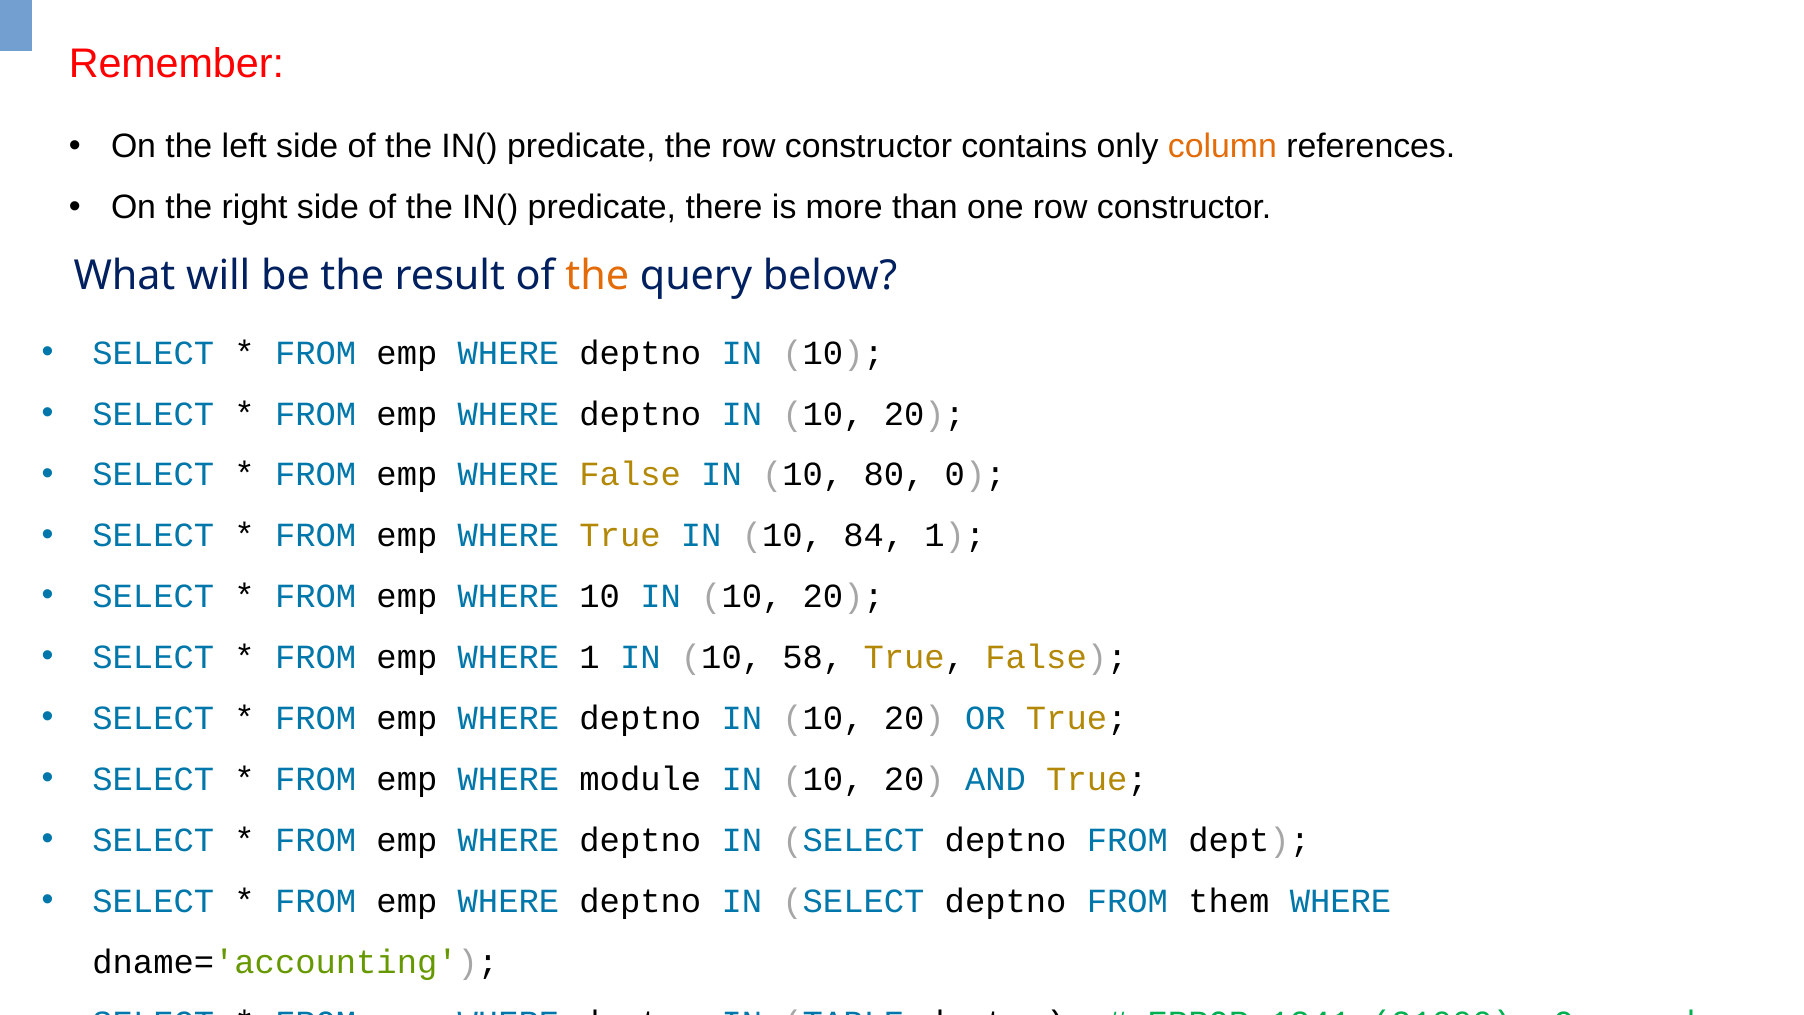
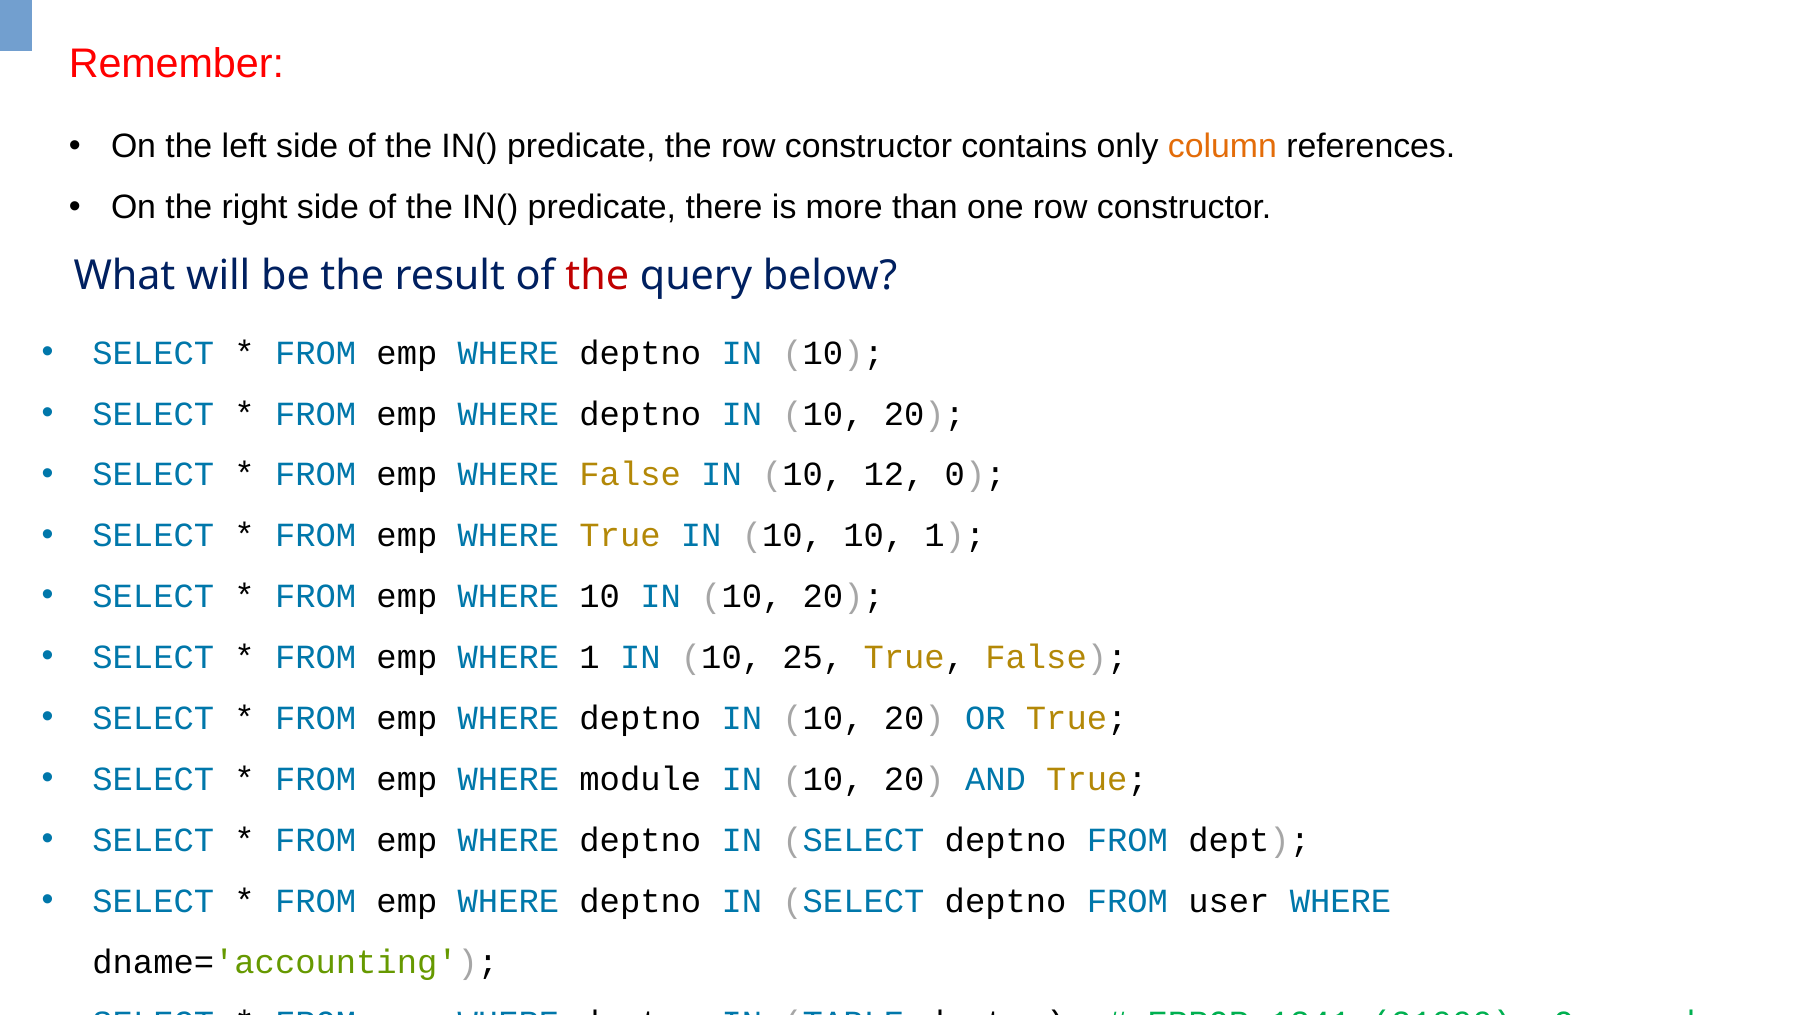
the colour: orange -> red (597, 275)
80: 80 -> 12 (894, 475)
10 84: 84 -> 10 (874, 536)
58: 58 -> 25 (813, 657)
them: them -> user (1229, 901)
